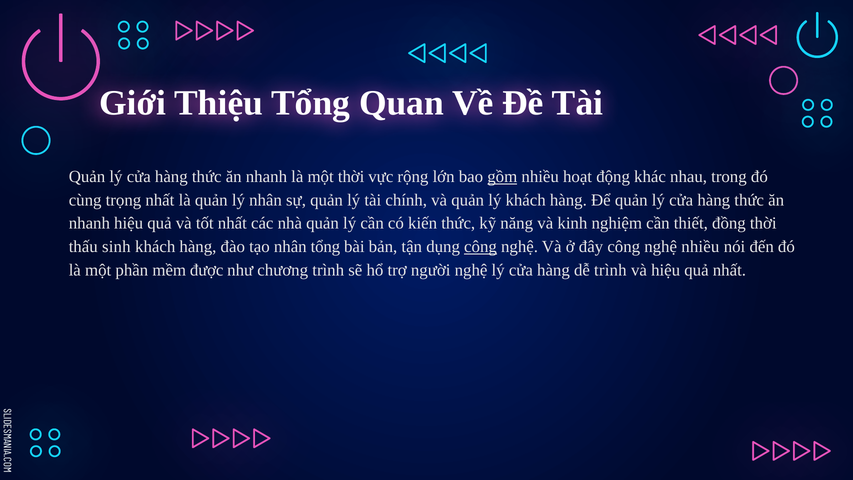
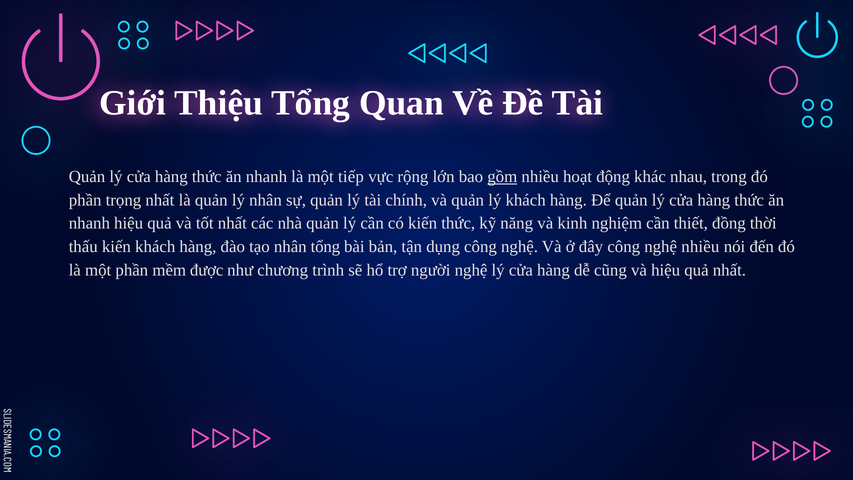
một thời: thời -> tiếp (351, 177)
cùng: cùng -> phần (85, 200)
thấu sinh: sinh -> kiến (116, 247)
công underline: present -> none (481, 247)
dễ trình: trình -> cũng (610, 270)
